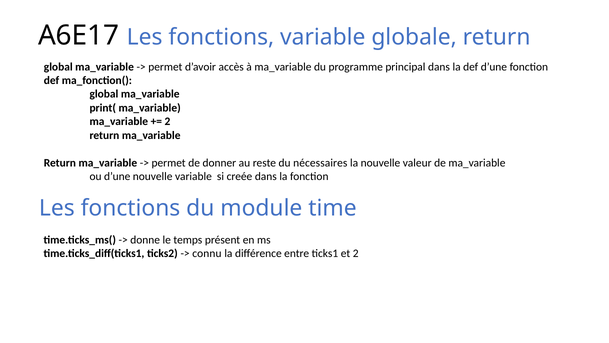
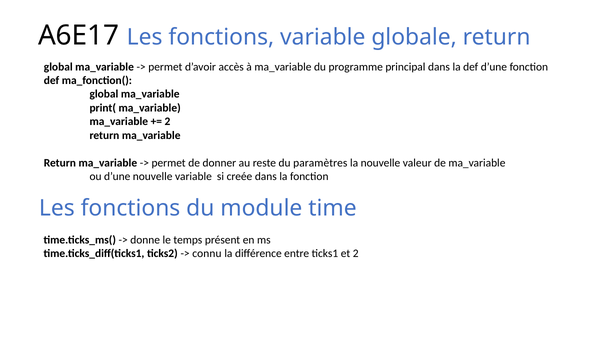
nécessaires: nécessaires -> paramètres (320, 163)
